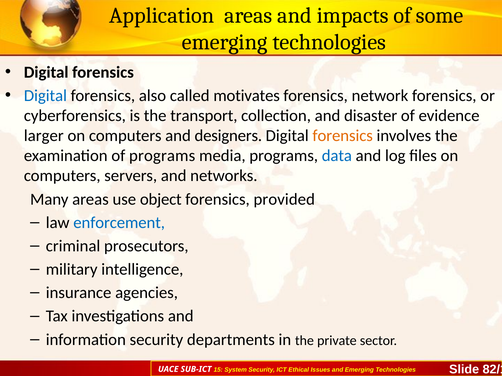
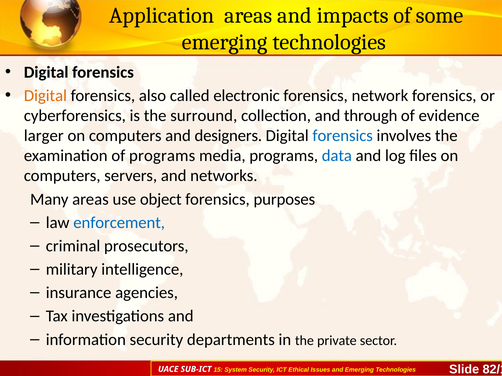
Digital colour: blue -> orange (45, 96)
motivates: motivates -> electronic (247, 96)
transport: transport -> surround (204, 116)
disaster: disaster -> through (371, 116)
forensics colour: orange -> blue (343, 136)
provided: provided -> purposes (284, 199)
